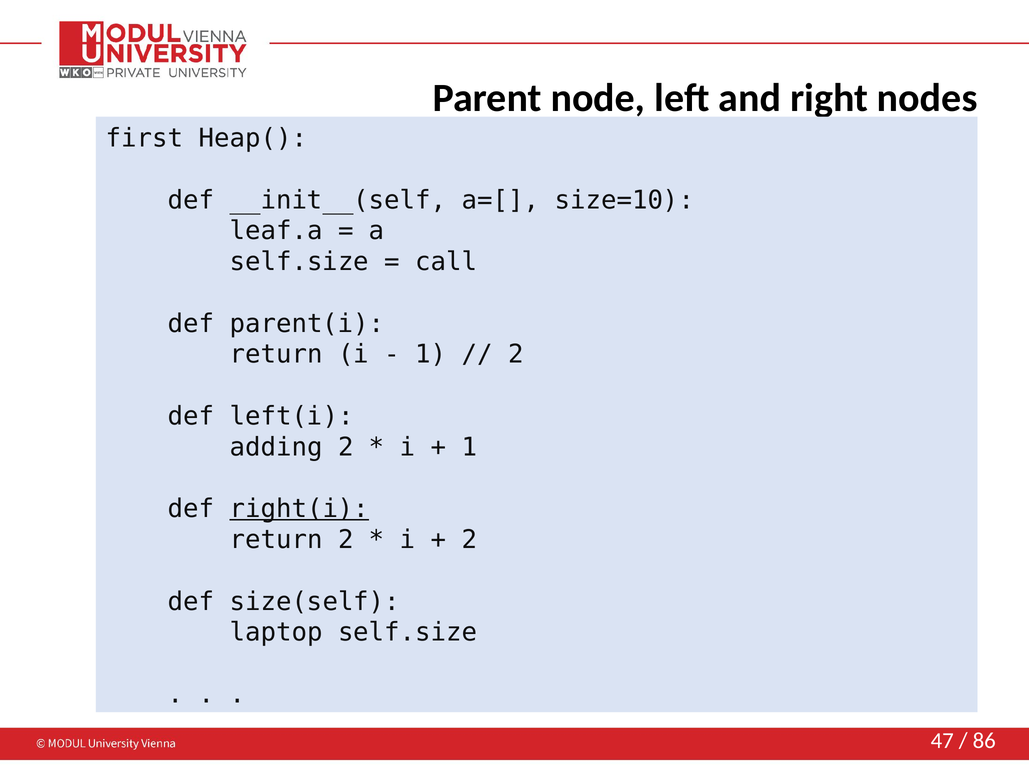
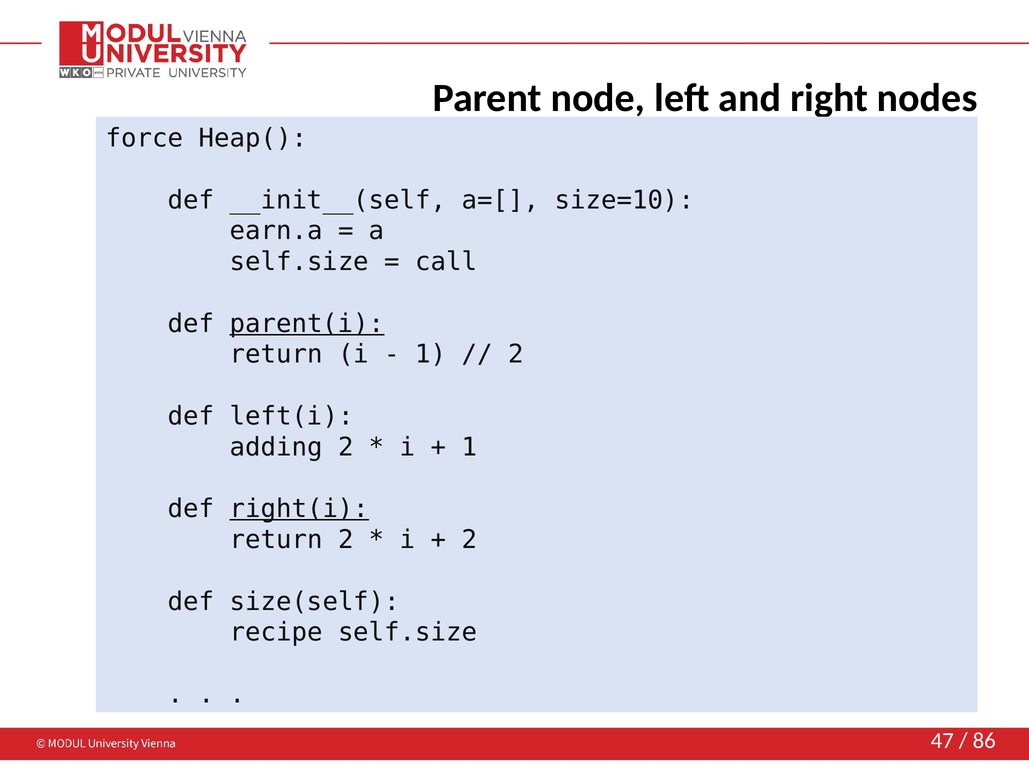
first: first -> force (145, 138)
leaf.a: leaf.a -> earn.a (276, 231)
parent(i underline: none -> present (307, 324)
laptop: laptop -> recipe (276, 632)
